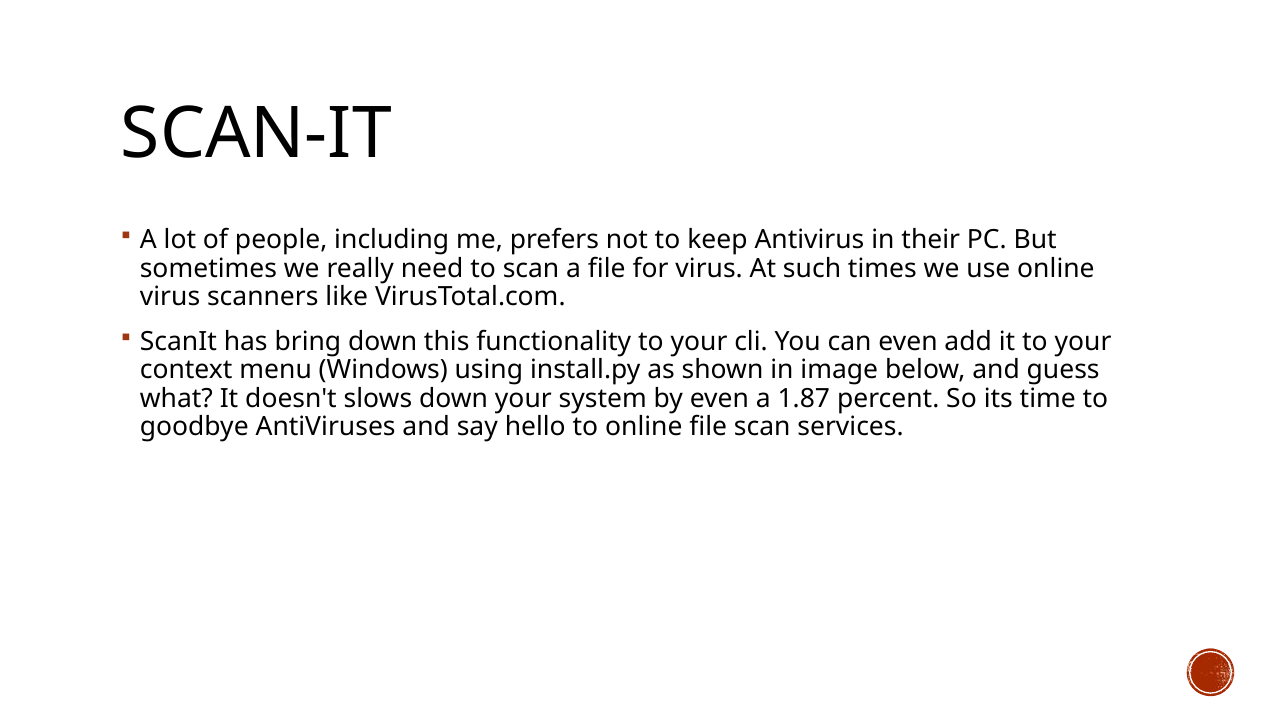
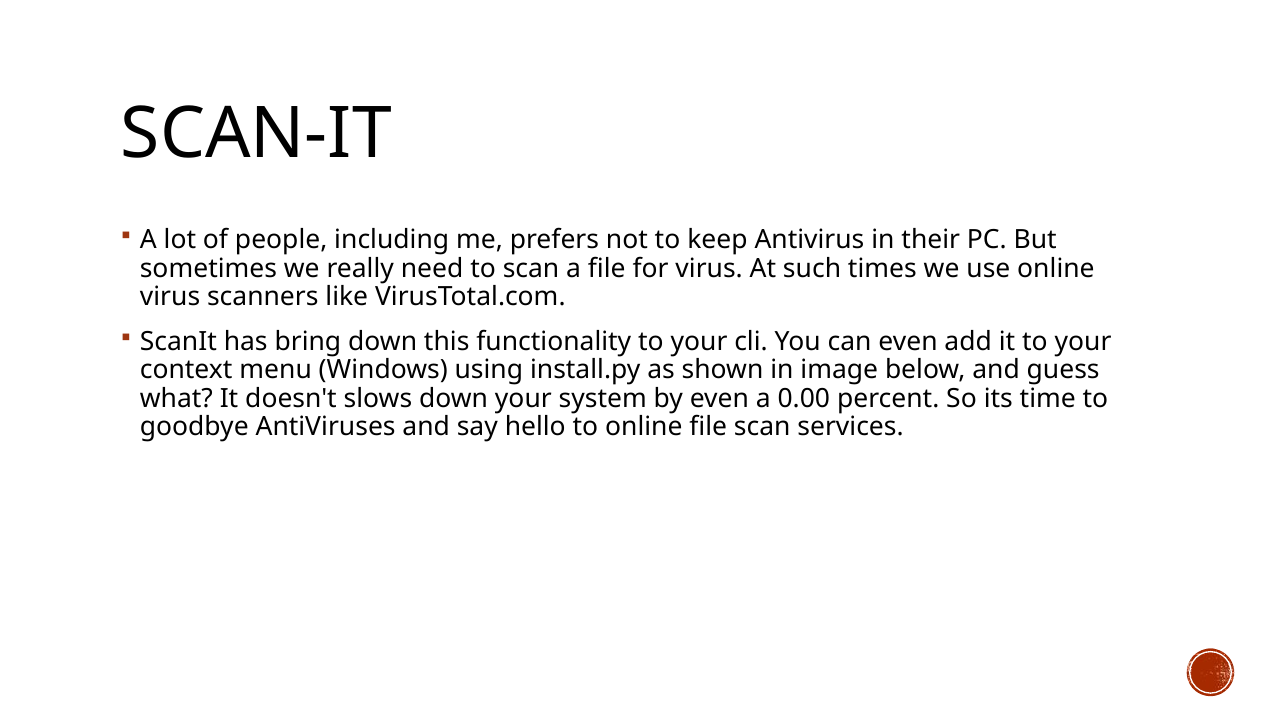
1.87: 1.87 -> 0.00 (804, 398)
